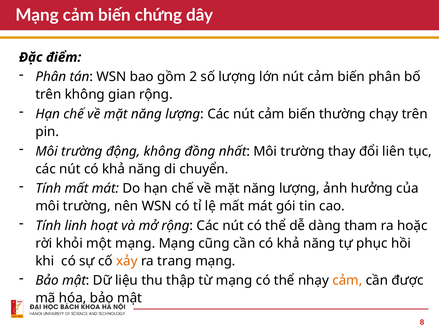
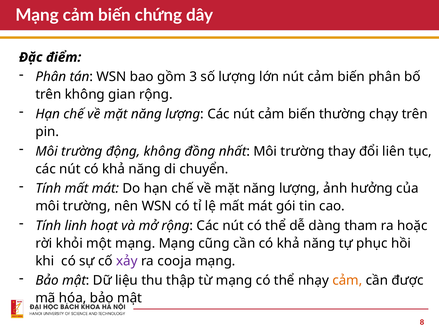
2: 2 -> 3 (193, 77)
xảy colour: orange -> purple (127, 261)
trang: trang -> cooja (175, 261)
